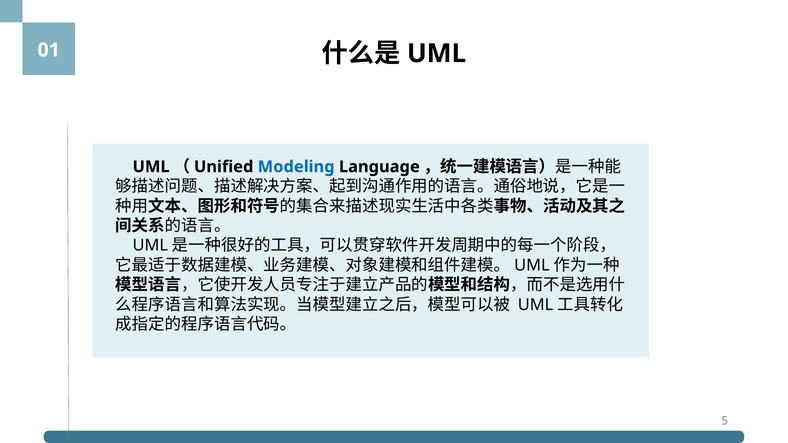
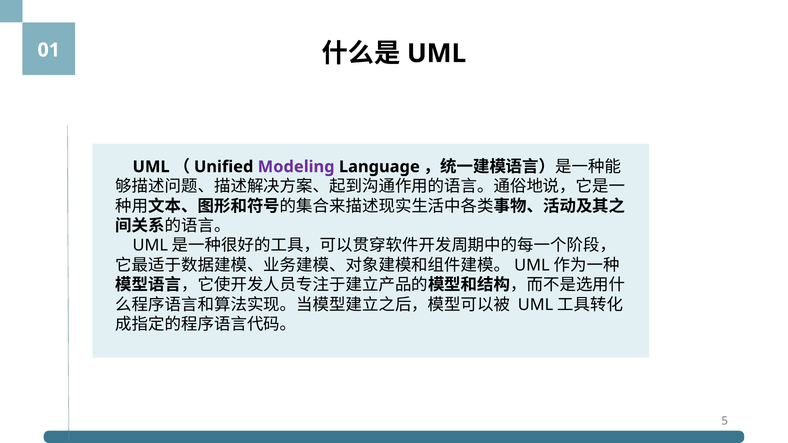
Modeling colour: blue -> purple (296, 167)
